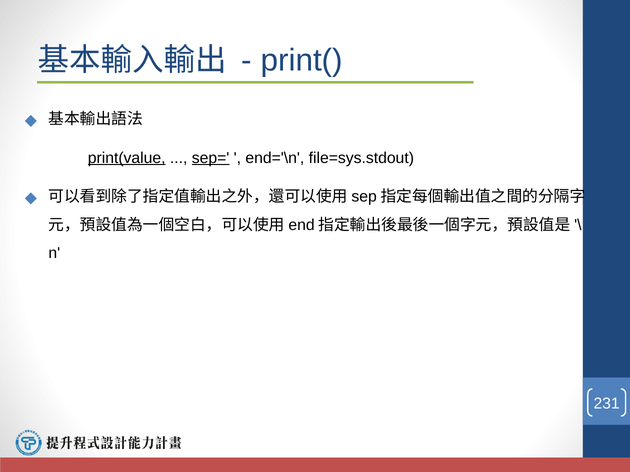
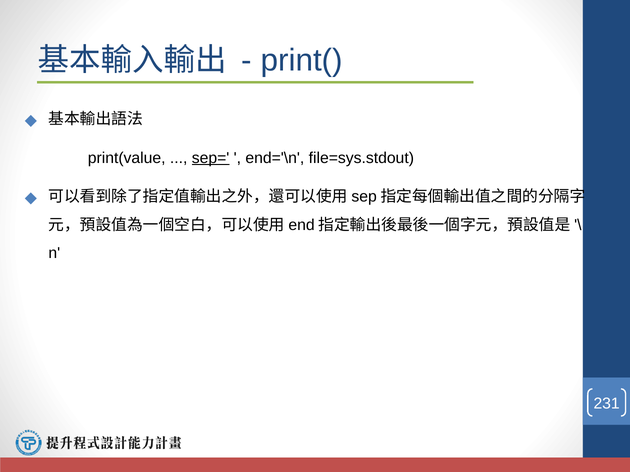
print(value underline: present -> none (127, 158)
